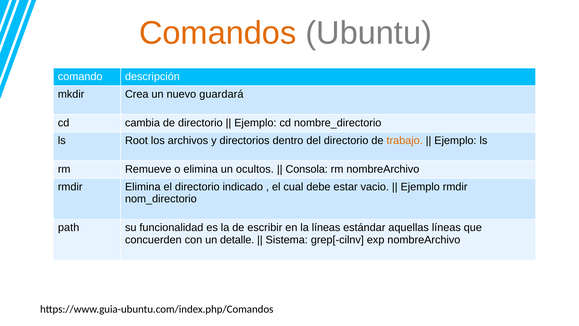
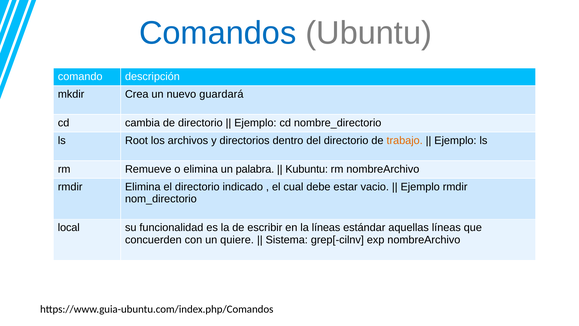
Comandos colour: orange -> blue (218, 33)
ocultos: ocultos -> palabra (255, 169)
Consola: Consola -> Kubuntu (307, 169)
path: path -> local (69, 227)
detalle: detalle -> quiere (237, 240)
